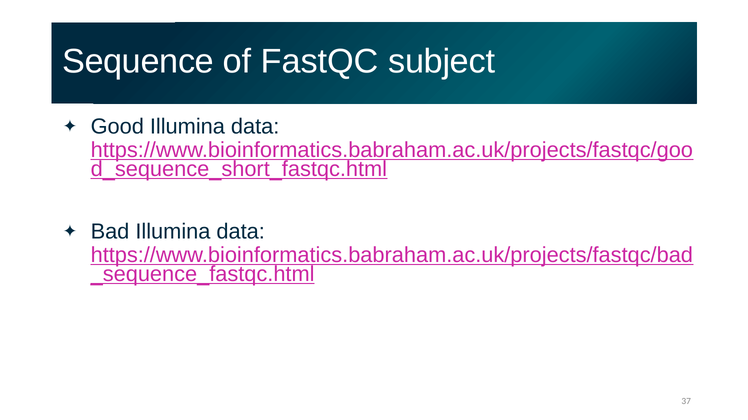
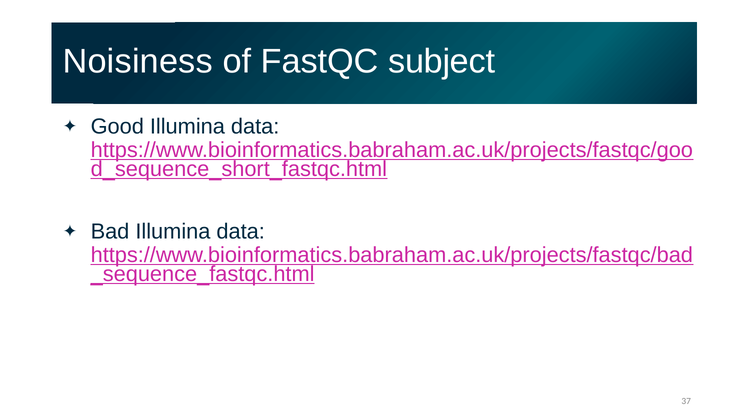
Sequence: Sequence -> Noisiness (138, 61)
